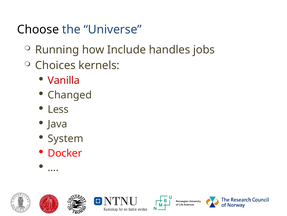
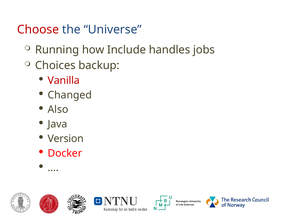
Choose colour: black -> red (38, 30)
kernels: kernels -> backup (99, 65)
Less: Less -> Also (58, 109)
System: System -> Version (66, 138)
